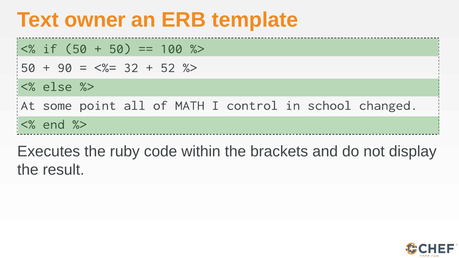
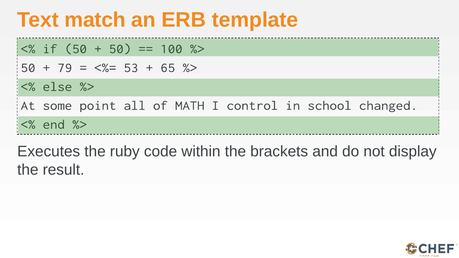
owner: owner -> match (95, 20)
90: 90 -> 79 (65, 68)
32: 32 -> 53 (131, 68)
52: 52 -> 65 (168, 68)
